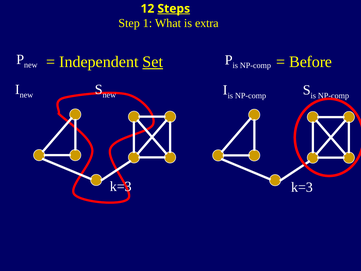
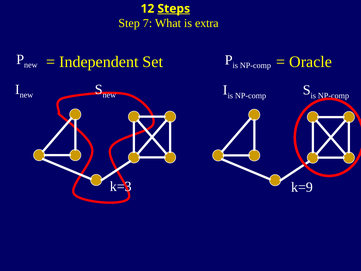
1: 1 -> 7 (147, 23)
Set underline: present -> none (153, 62)
Before: Before -> Oracle (311, 62)
k=3: k=3 -> k=9 (302, 187)
